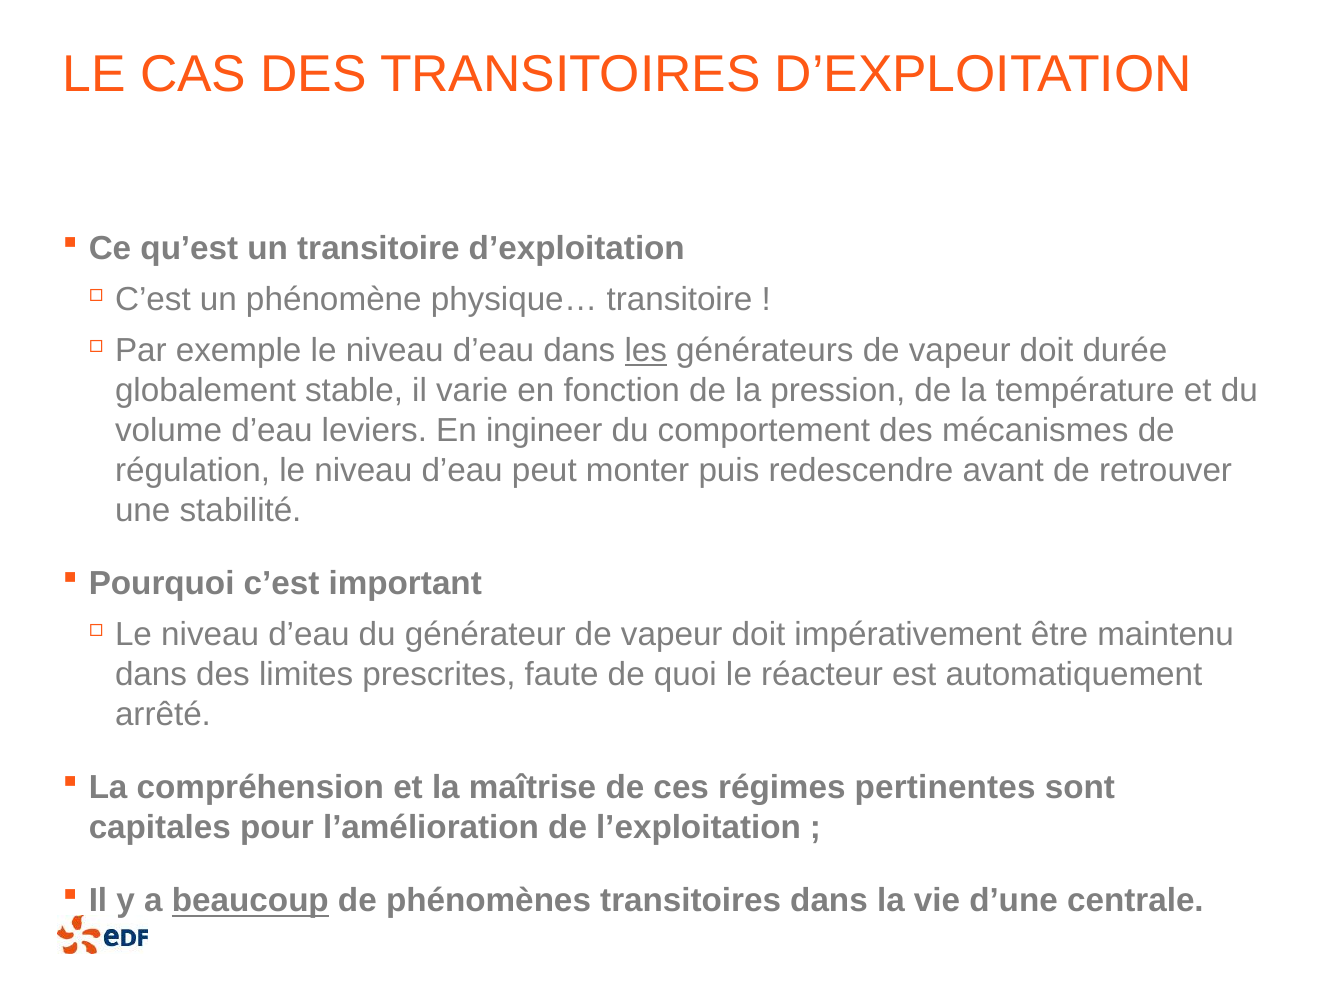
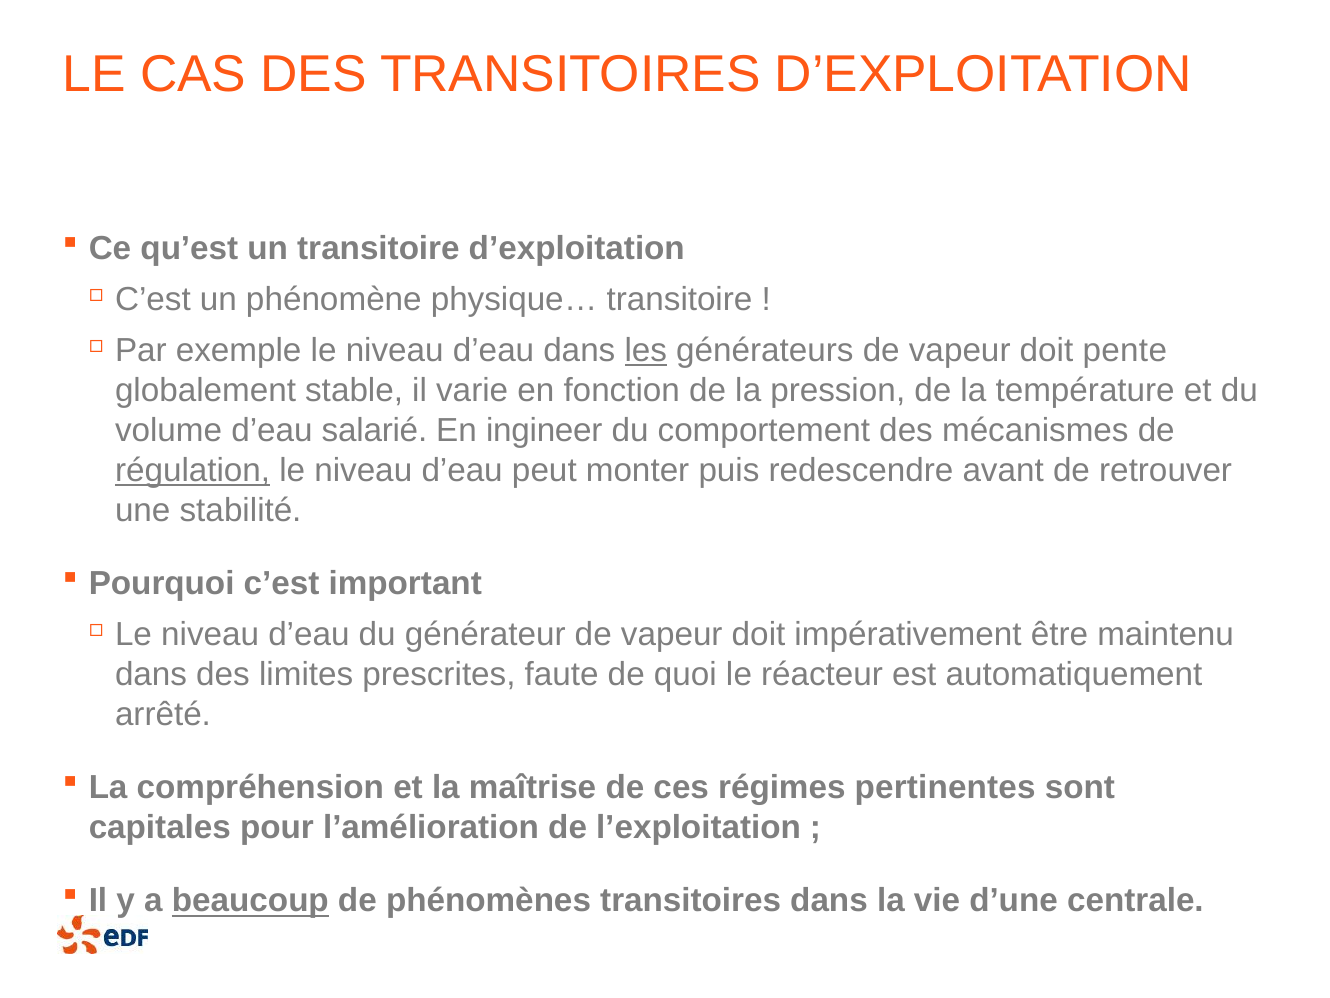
durée: durée -> pente (1125, 351)
leviers: leviers -> salarié (374, 430)
régulation underline: none -> present (193, 470)
